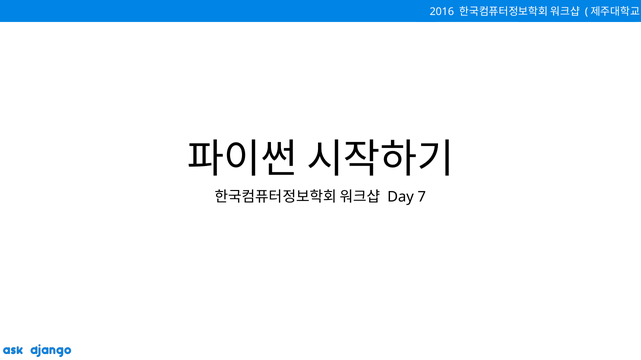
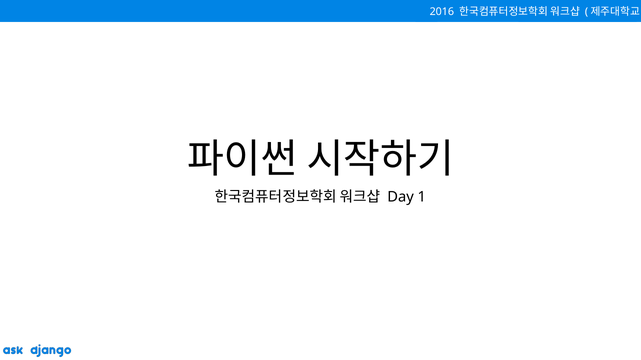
7: 7 -> 1 (422, 197)
